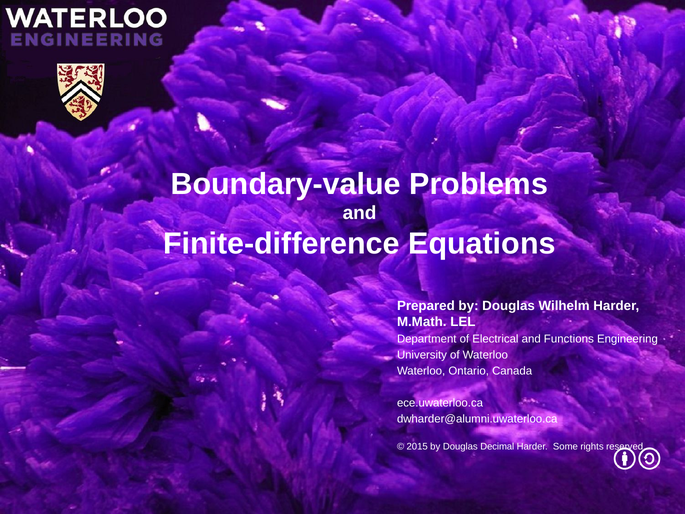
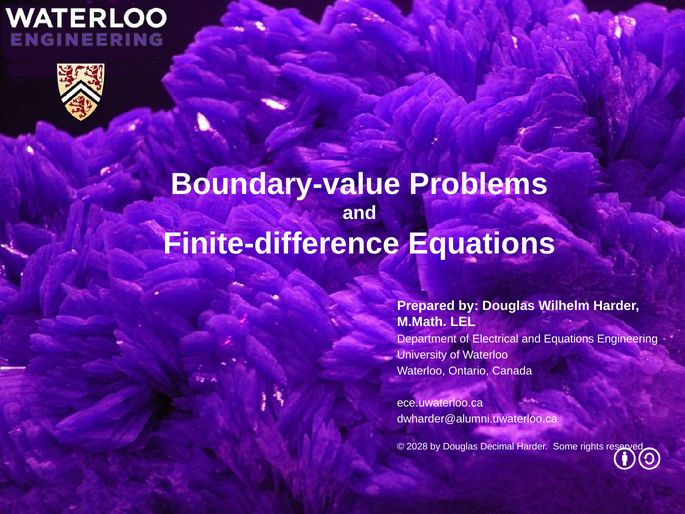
and Functions: Functions -> Equations (569, 339)
2015: 2015 -> 2028 (417, 446)
